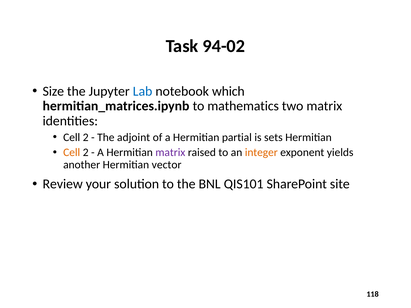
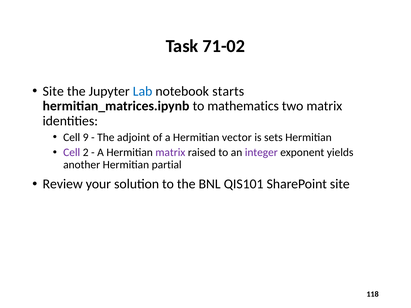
94-02: 94-02 -> 71-02 (224, 46)
Size: Size -> Site (53, 91)
which: which -> starts (228, 91)
2: 2 -> 9 (86, 137)
partial: partial -> vector (237, 137)
Cell colour: orange -> purple (72, 153)
integer colour: orange -> purple (261, 153)
vector: vector -> partial (167, 165)
